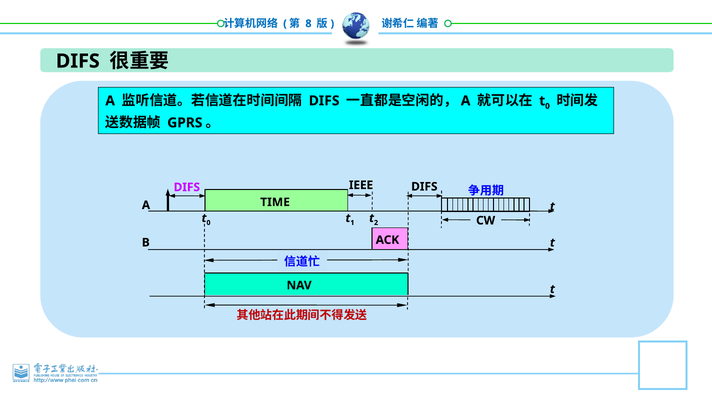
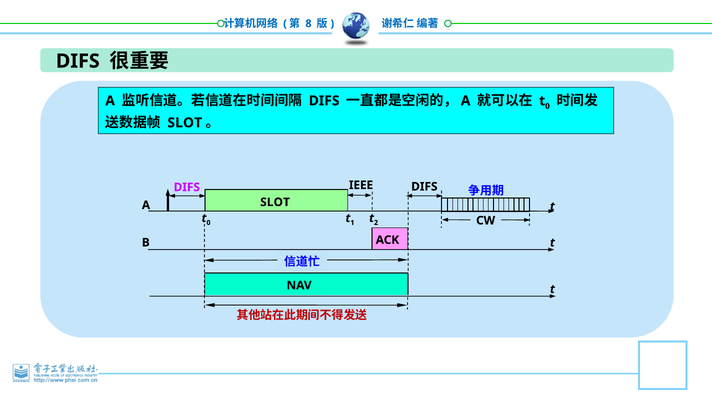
GPRS: GPRS -> SLOT (185, 123)
TIME: TIME -> SLOT (275, 202)
